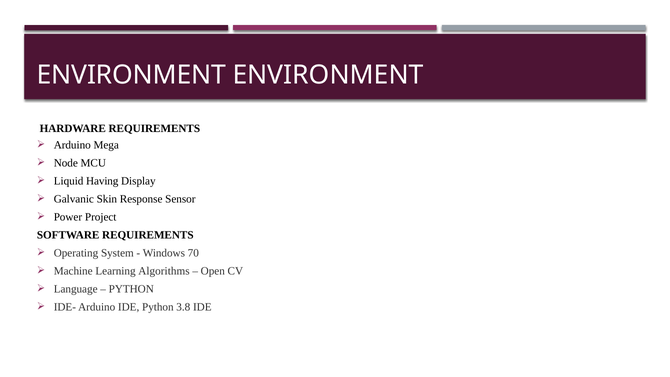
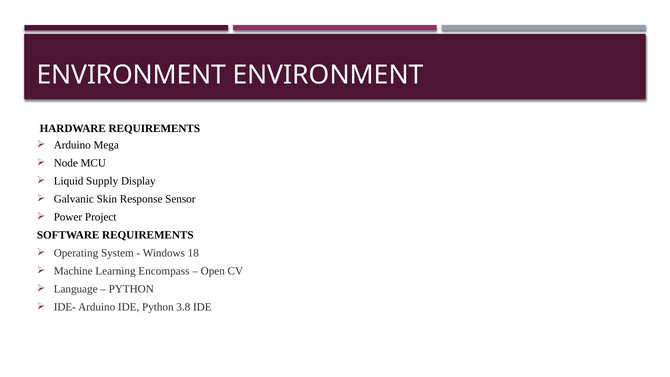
Having: Having -> Supply (102, 181)
70: 70 -> 18 (193, 253)
Algorithms: Algorithms -> Encompass (164, 271)
